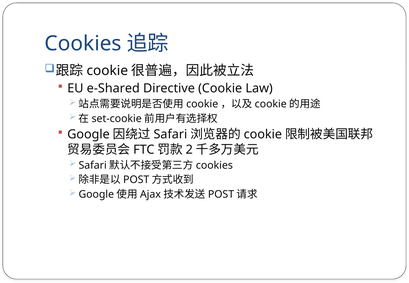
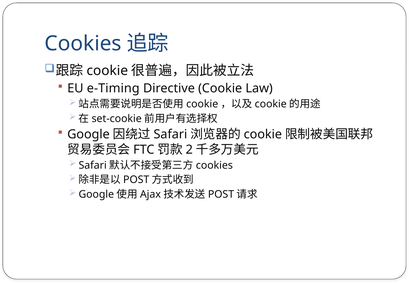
e-Shared: e-Shared -> e-Timing (113, 88)
